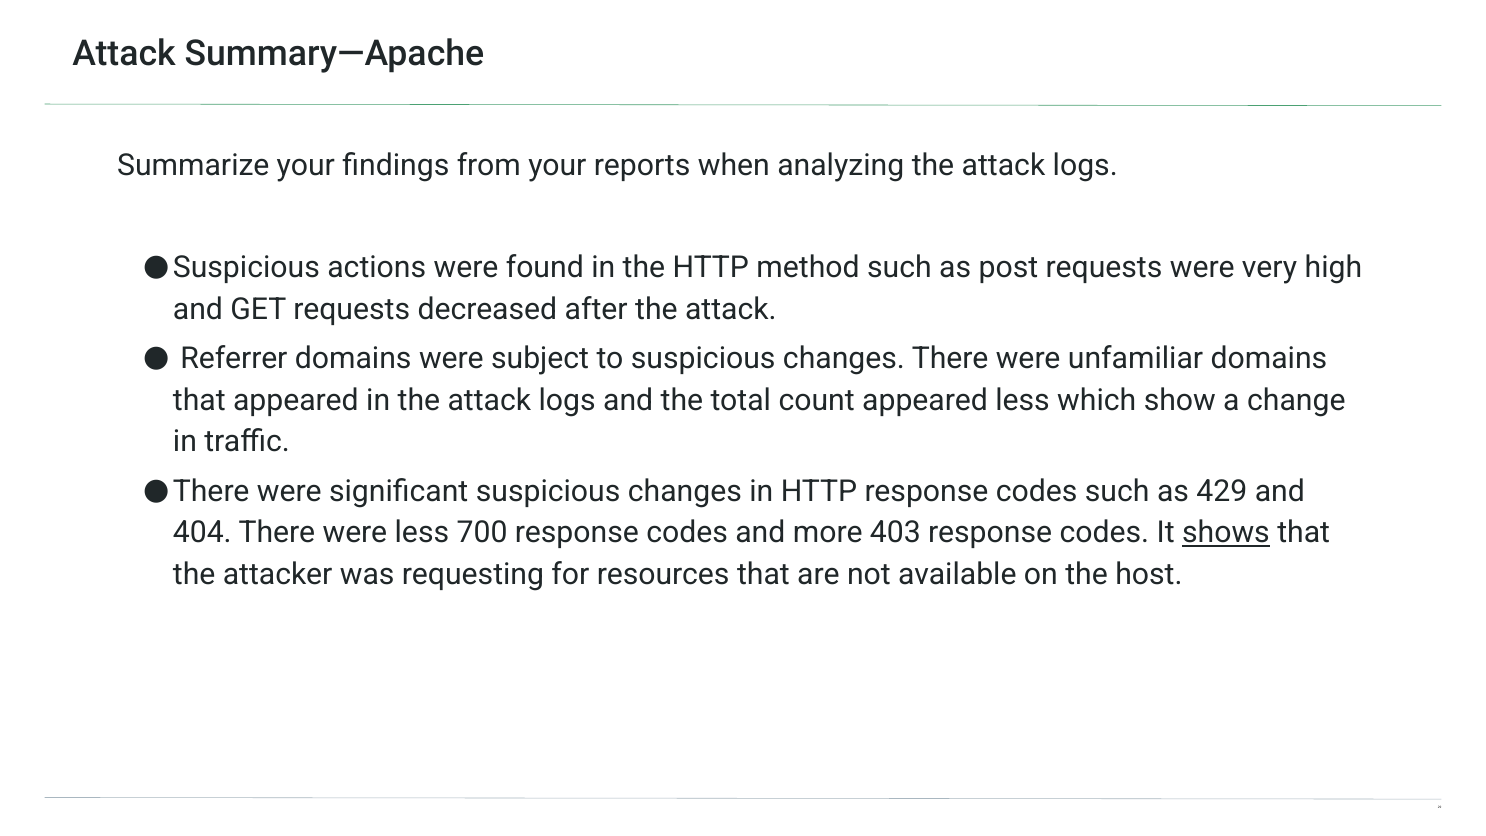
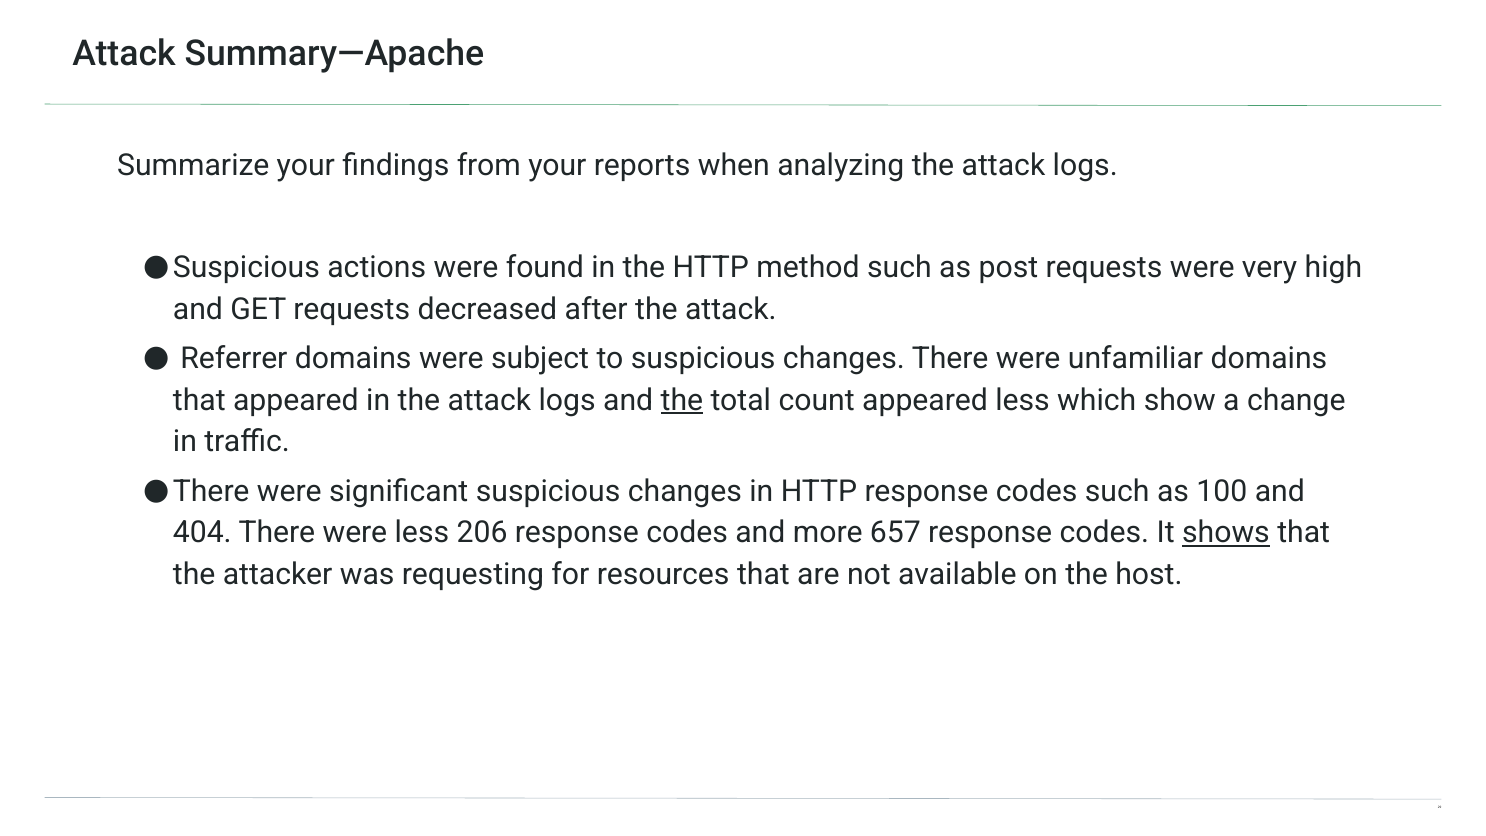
the underline: none -> present (682, 400)
429: 429 -> 100 (1222, 491)
700: 700 -> 206 (482, 533)
403: 403 -> 657 (895, 533)
